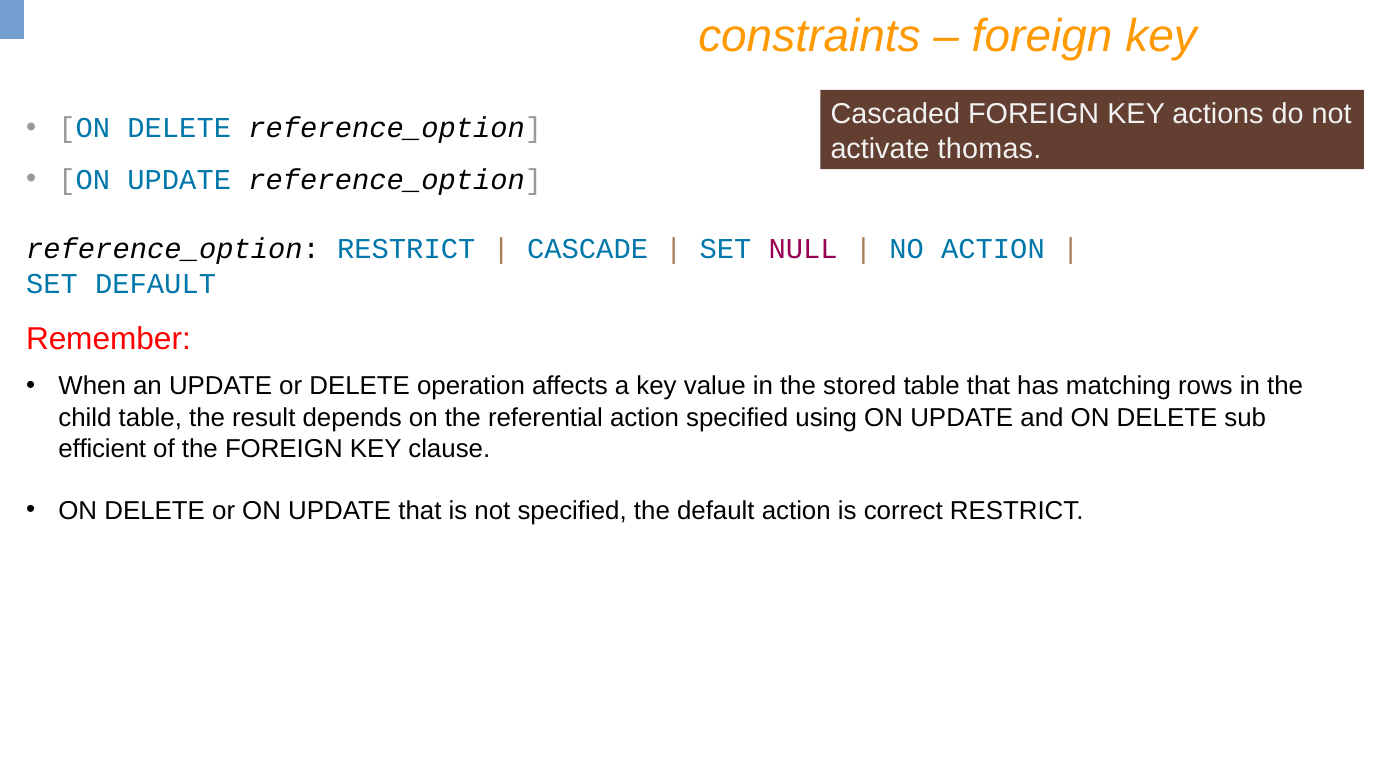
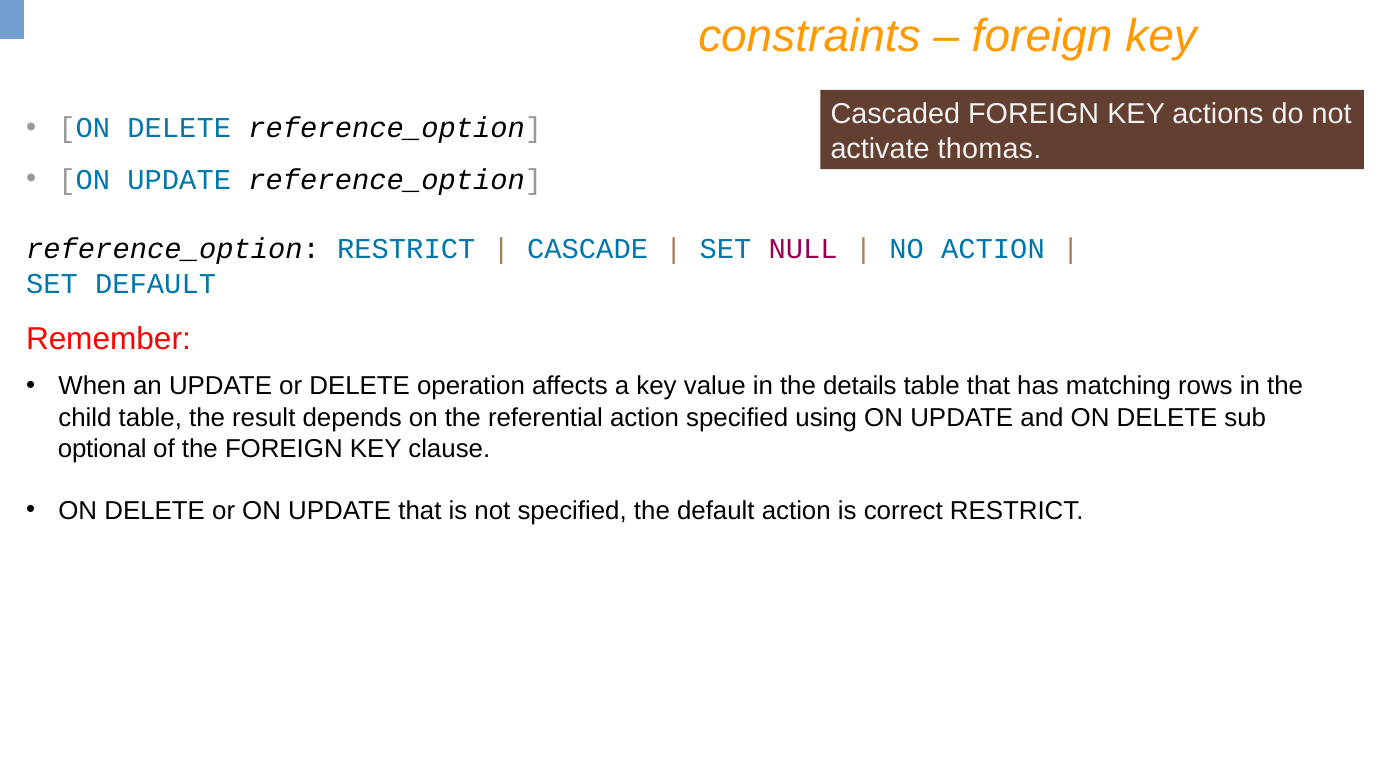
stored: stored -> details (860, 387)
efficient: efficient -> optional (102, 449)
